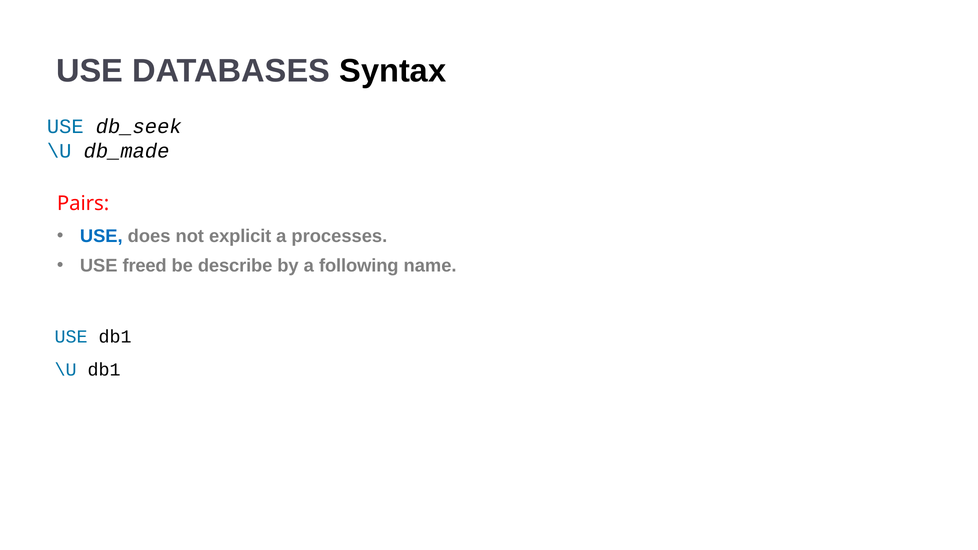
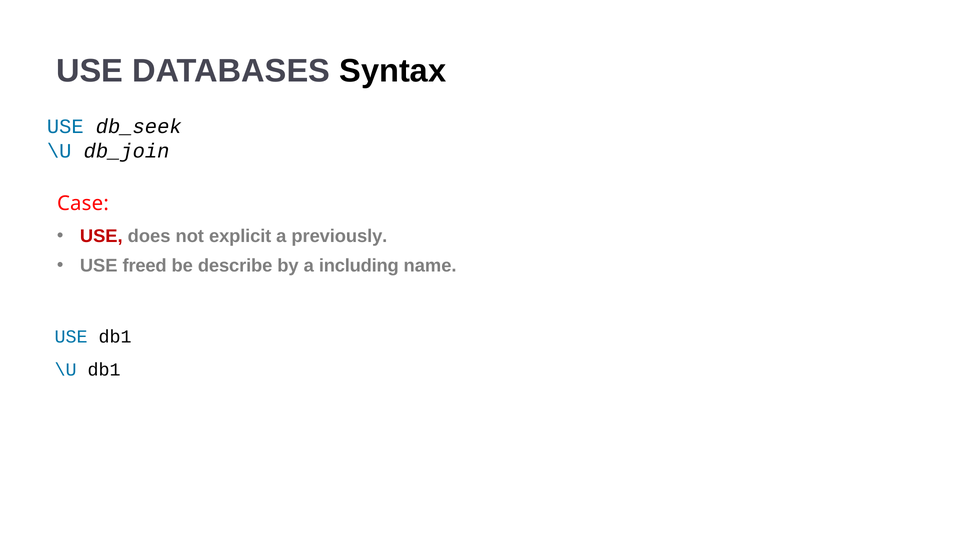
db_made: db_made -> db_join (127, 151)
Pairs: Pairs -> Case (83, 204)
USE colour: blue -> red (101, 236)
processes: processes -> previously (339, 236)
following: following -> including (359, 266)
